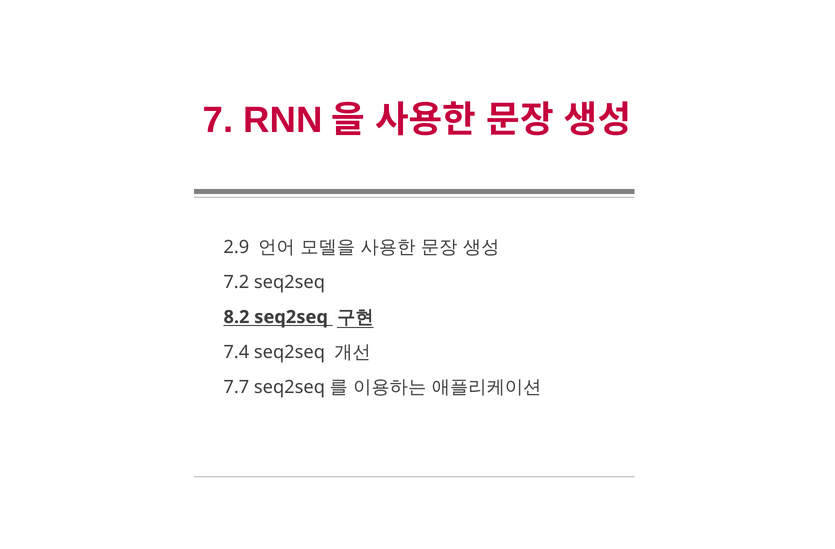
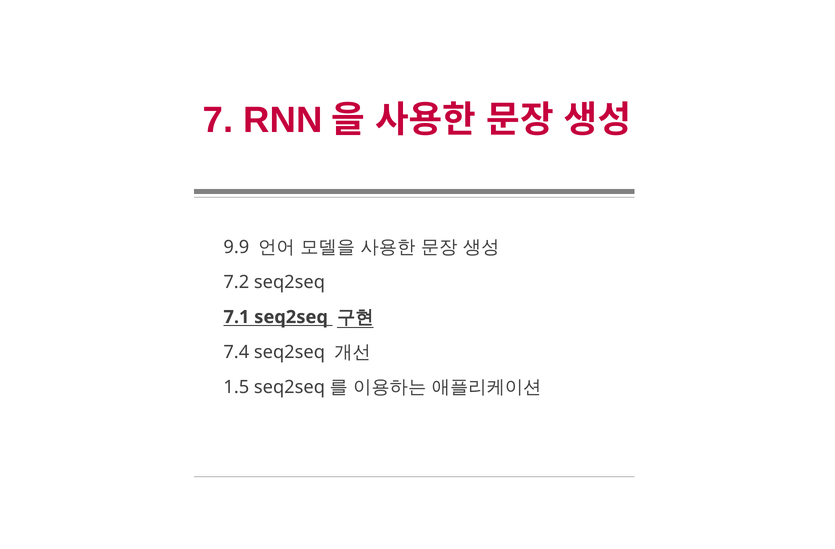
2.9: 2.9 -> 9.9 (236, 247)
8.2: 8.2 -> 7.1 (236, 317)
7.7: 7.7 -> 1.5 (236, 387)
